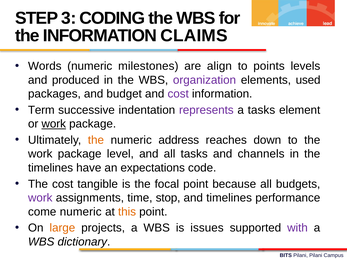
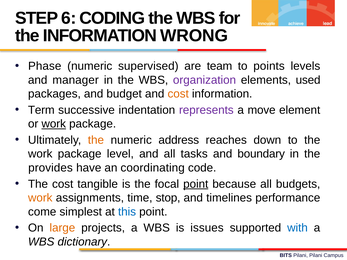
3: 3 -> 6 (69, 18)
CLAIMS: CLAIMS -> WRONG (194, 36)
Words: Words -> Phase (45, 66)
milestones: milestones -> supervised (148, 66)
align: align -> team (220, 66)
produced: produced -> manager (76, 80)
cost colour: purple -> orange (178, 94)
a tasks: tasks -> move (262, 110)
channels: channels -> boundary (261, 154)
timelines: timelines -> provides (50, 168)
expectations: expectations -> coordinating (153, 168)
point underline: none -> present (196, 184)
work colour: purple -> orange (40, 198)
come numeric: numeric -> simplest (81, 212)
this colour: orange -> blue (127, 212)
with colour: purple -> blue (298, 228)
